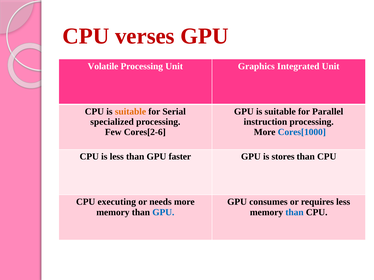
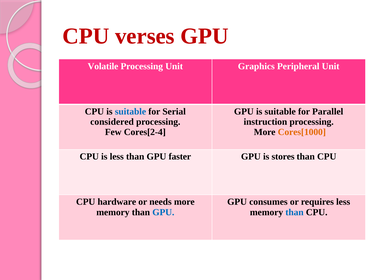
Integrated: Integrated -> Peripheral (298, 66)
suitable colour: orange -> blue (130, 112)
specialized: specialized -> considered (112, 122)
Cores[2-6: Cores[2-6 -> Cores[2-4 (145, 132)
Cores[1000 colour: blue -> orange (302, 132)
executing: executing -> hardware (117, 202)
